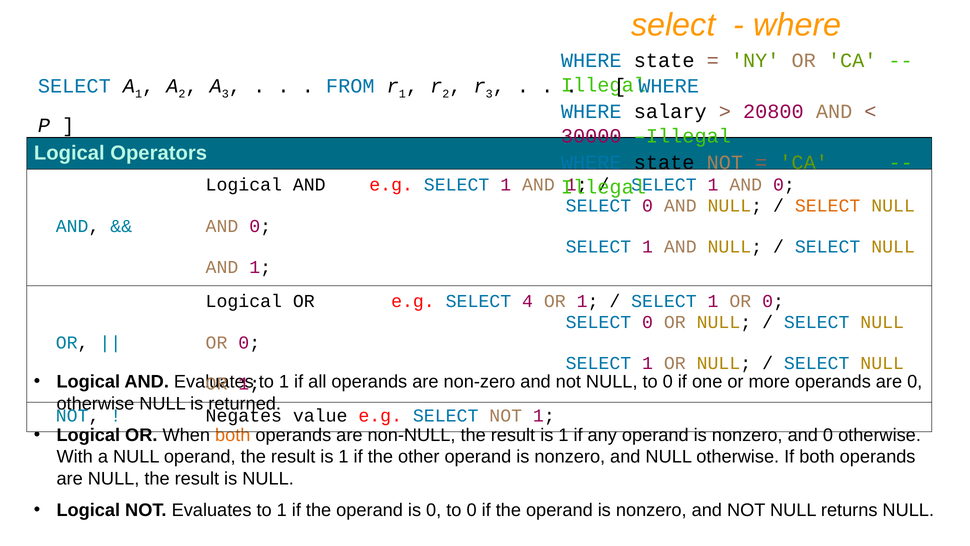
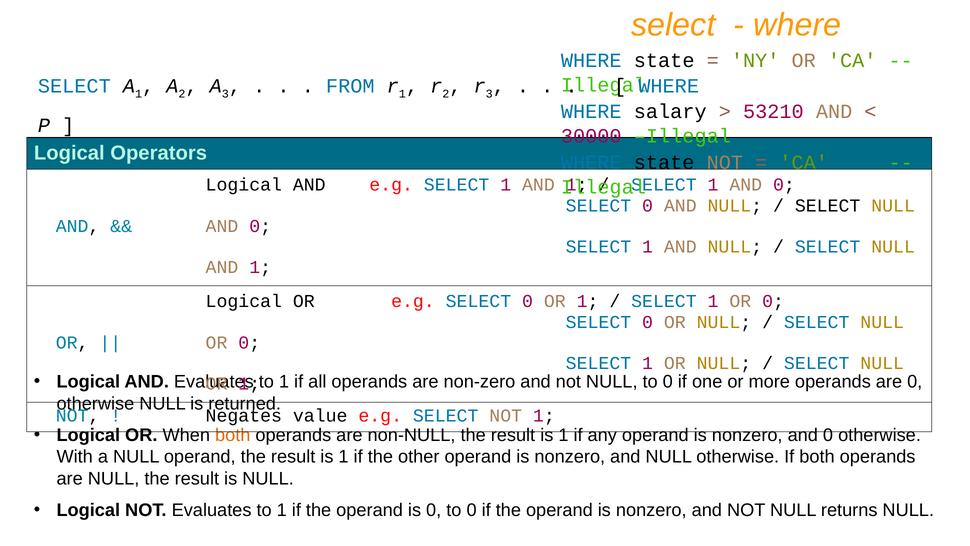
20800: 20800 -> 53210 (773, 112)
SELECT colour: orange -> black (828, 205)
e.g SELECT 4: 4 -> 0 (528, 301)
